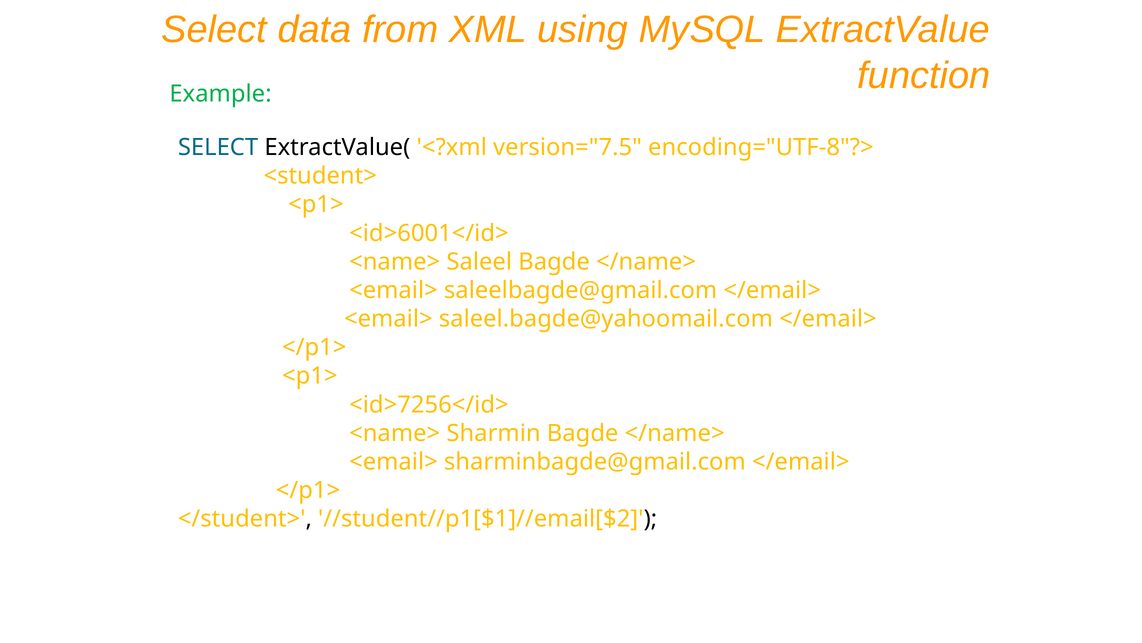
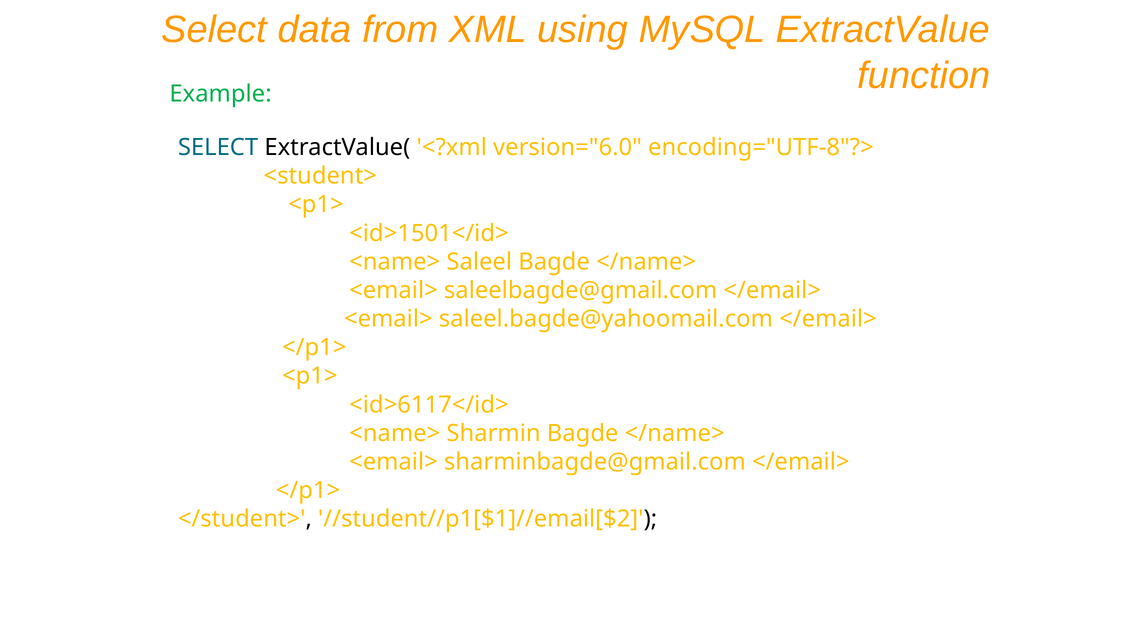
version="7.5: version="7.5 -> version="6.0 (568, 147)
<id>6001</id>: <id>6001</id> -> <id>1501</id> (429, 233)
<id>7256</id>: <id>7256</id> -> <id>6117</id> (429, 404)
